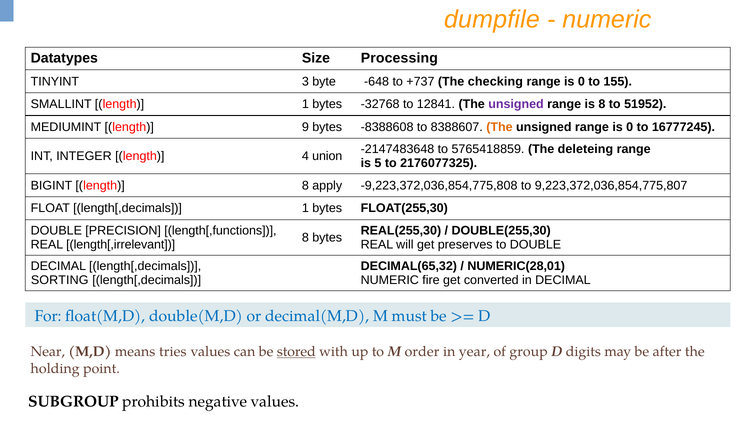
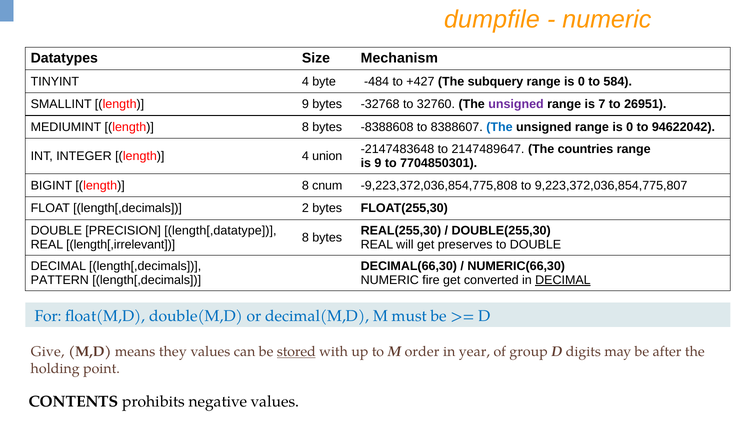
Processing: Processing -> Mechanism (399, 58)
TINYINT 3: 3 -> 4 (305, 82)
-648: -648 -> -484 (377, 82)
+737: +737 -> +427 (420, 82)
checking: checking -> subquery (495, 82)
155: 155 -> 584 (618, 82)
length 1: 1 -> 9 (305, 104)
12841: 12841 -> 32760 (436, 104)
is 8: 8 -> 7 (602, 104)
51952: 51952 -> 26951 (645, 104)
MEDIUMINT length 9: 9 -> 8 (305, 127)
The colour: orange -> blue (499, 127)
16777245: 16777245 -> 94622042 (683, 127)
5765418859: 5765418859 -> 2147489647 (488, 150)
deleteing: deleteing -> countries (586, 150)
is 5: 5 -> 9 (378, 163)
2176077325: 2176077325 -> 7704850301 (439, 163)
apply: apply -> cnum (327, 186)
length[,decimals 1: 1 -> 2 (305, 209)
length[,functions: length[,functions -> length[,datatype (220, 231)
DECIMAL(65,32: DECIMAL(65,32 -> DECIMAL(66,30 (409, 267)
NUMERIC(28,01: NUMERIC(28,01 -> NUMERIC(66,30 (516, 267)
SORTING: SORTING -> PATTERN (60, 280)
DECIMAL underline: none -> present (563, 280)
Near: Near -> Give (48, 352)
tries: tries -> they (173, 352)
SUBGROUP: SUBGROUP -> CONTENTS (74, 402)
